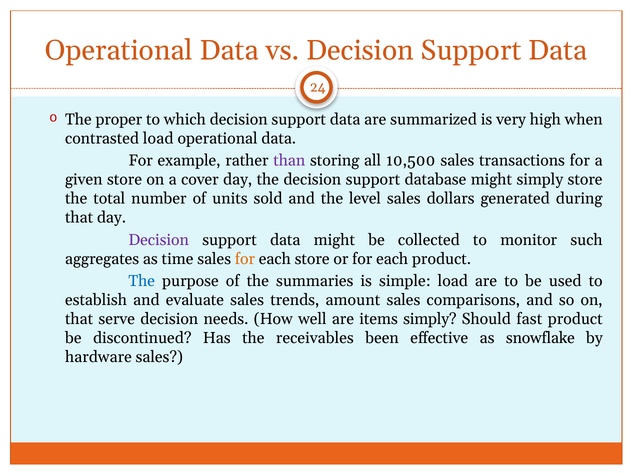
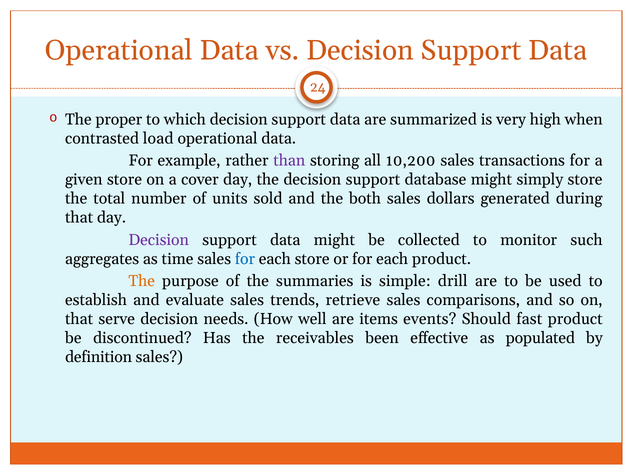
10,500: 10,500 -> 10,200 (411, 161)
level: level -> both (365, 199)
for colour: orange -> blue (245, 259)
The colour: blue -> orange (142, 281)
simple load: load -> drill (453, 281)
amount: amount -> retrieve (353, 300)
items simply: simply -> events (430, 319)
snowflake: snowflake -> populated (540, 338)
hardware: hardware -> definition (99, 357)
